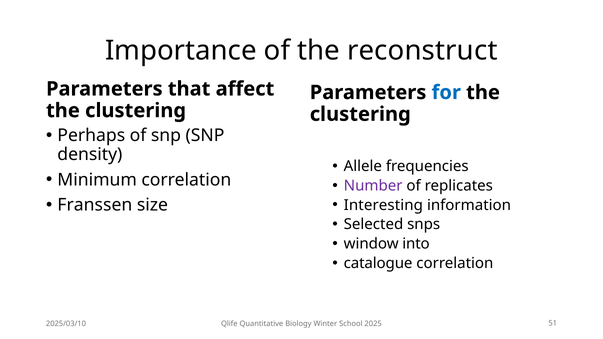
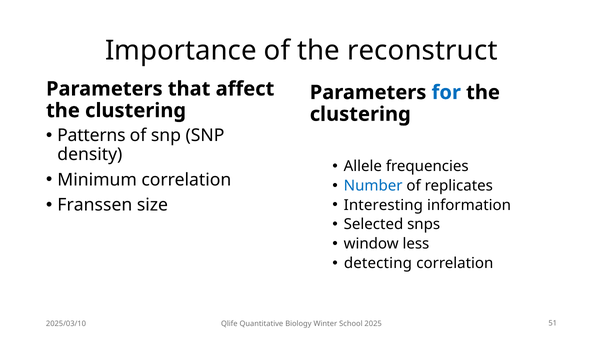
Perhaps: Perhaps -> Patterns (91, 136)
Number colour: purple -> blue (373, 186)
into: into -> less (416, 244)
catalogue: catalogue -> detecting (378, 263)
